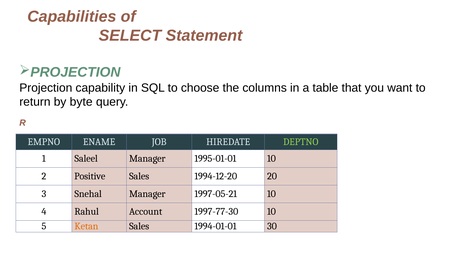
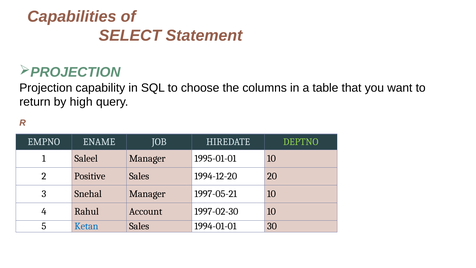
byte: byte -> high (81, 102)
1997-77-30: 1997-77-30 -> 1997-02-30 (216, 211)
Ketan colour: orange -> blue (86, 226)
